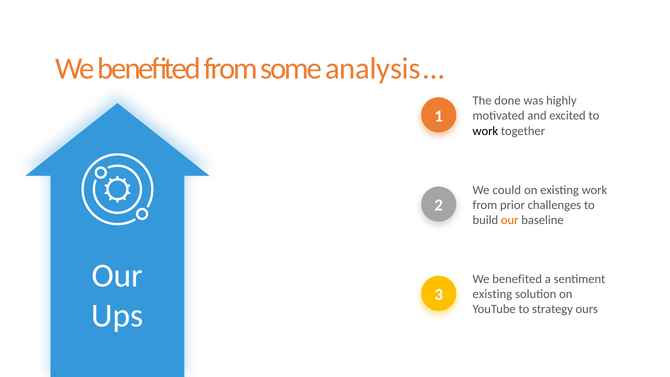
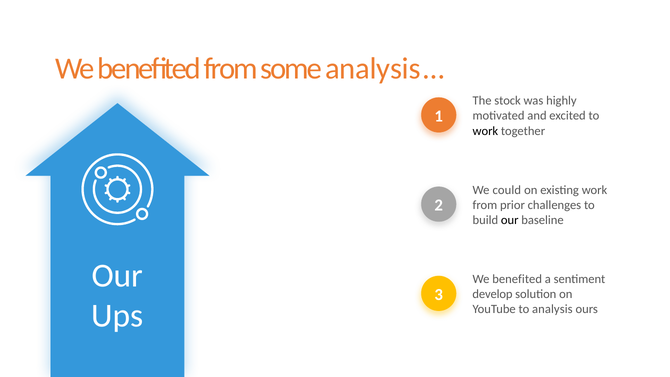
done: done -> stock (508, 101)
our colour: orange -> black (510, 220)
existing: existing -> develop (493, 294)
to strategy: strategy -> analysis (552, 309)
